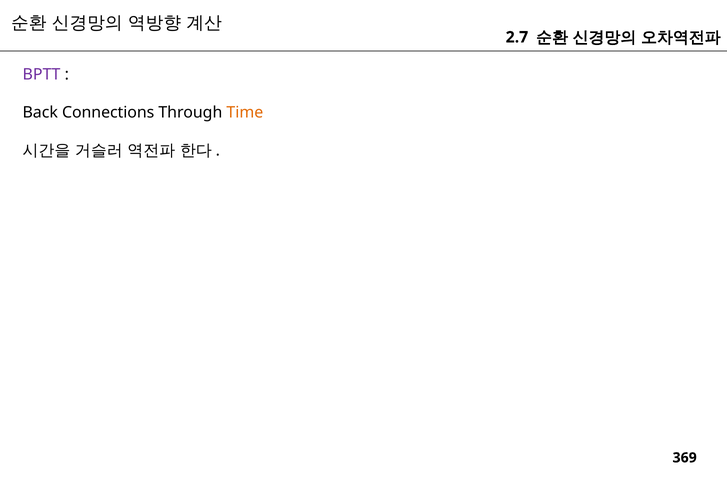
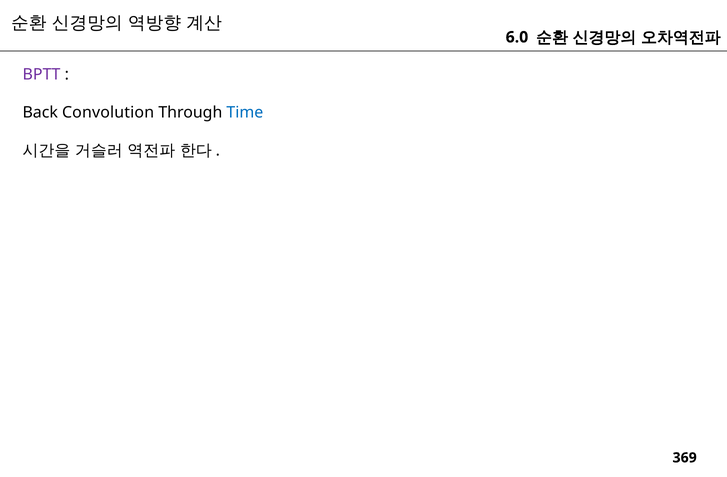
2.7: 2.7 -> 6.0 (517, 37)
Connections: Connections -> Convolution (108, 113)
Time colour: orange -> blue (245, 113)
